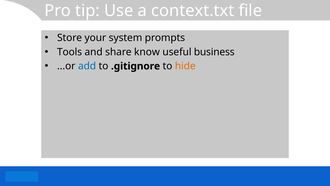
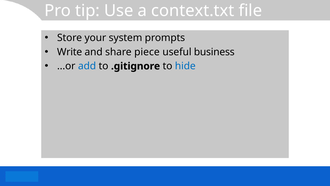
Tools: Tools -> Write (70, 52)
know: know -> piece (147, 52)
hide colour: orange -> blue (185, 66)
